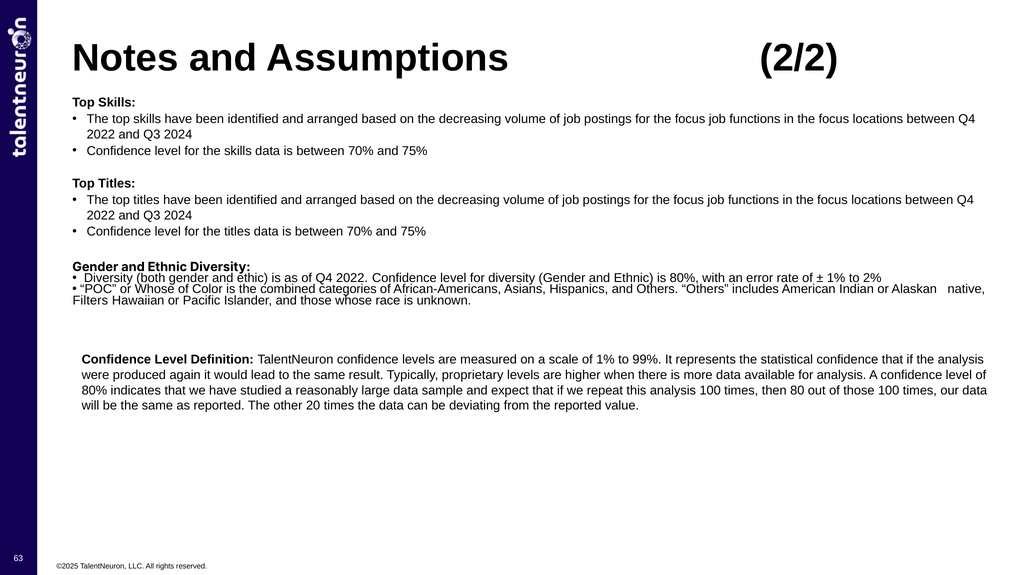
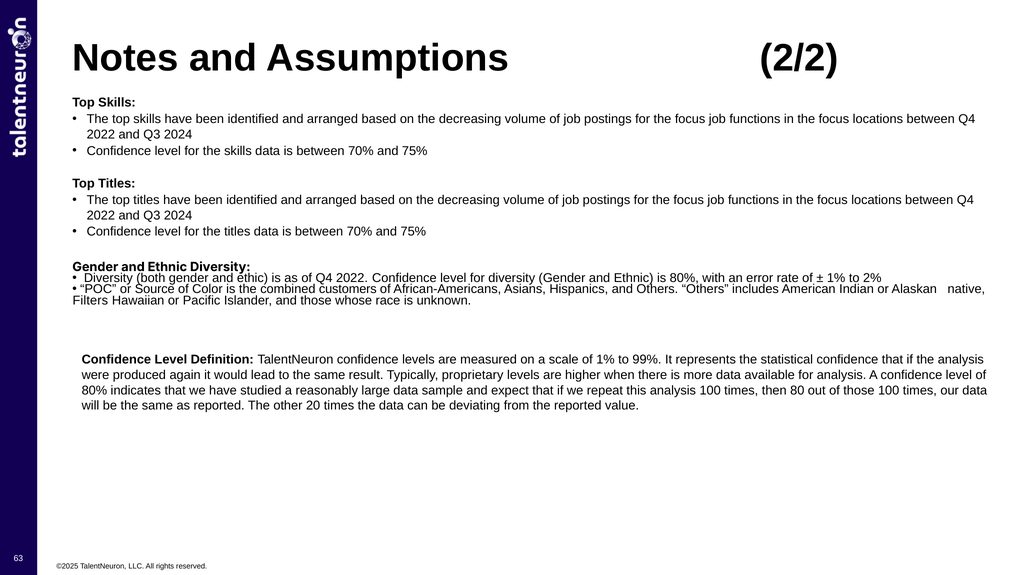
or Whose: Whose -> Source (155, 289)
categories: categories -> customers (348, 289)
